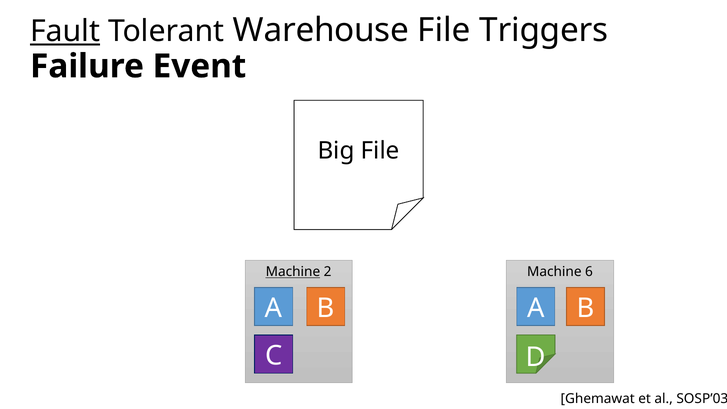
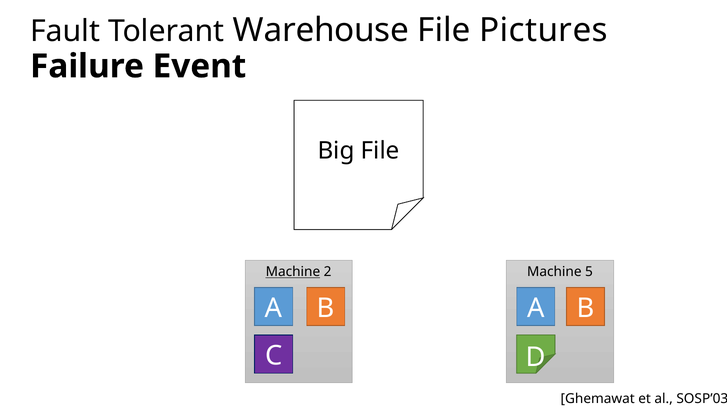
Fault underline: present -> none (65, 31)
Triggers: Triggers -> Pictures (544, 30)
6: 6 -> 5 (589, 272)
